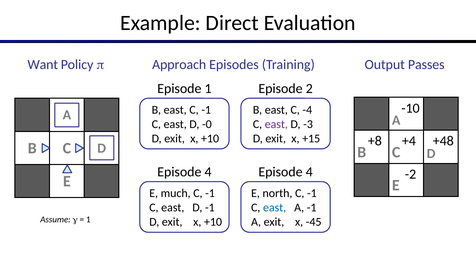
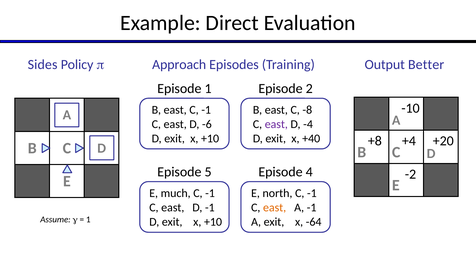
Want: Want -> Sides (43, 65)
Passes: Passes -> Better (426, 65)
-4: -4 -> -8 (307, 110)
-0: -0 -> -6 (207, 124)
-3: -3 -> -4 (308, 124)
+15: +15 -> +40 (311, 139)
+48: +48 -> +20 (443, 141)
4: 4 -> 5 (208, 172)
east colour: blue -> orange (275, 207)
-45: -45 -> -64 (314, 222)
